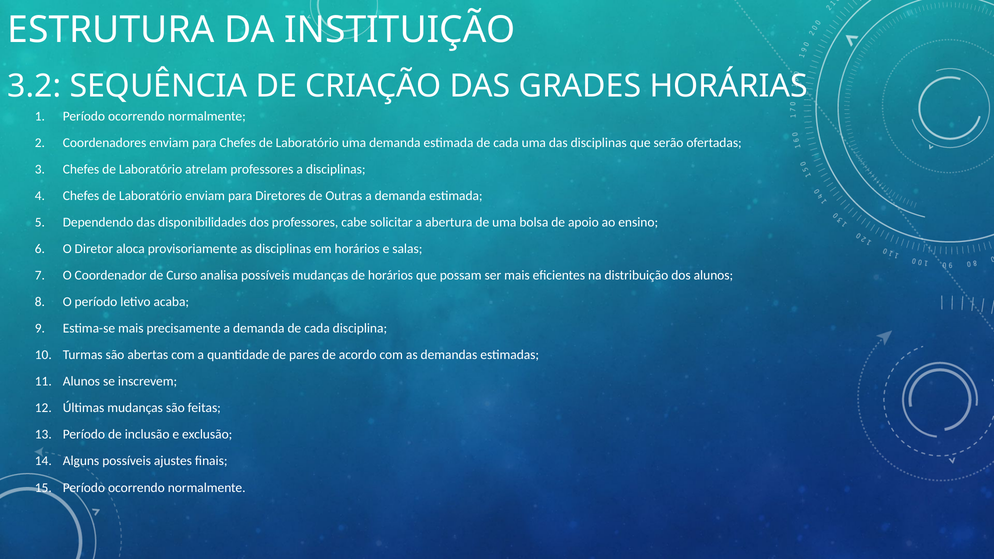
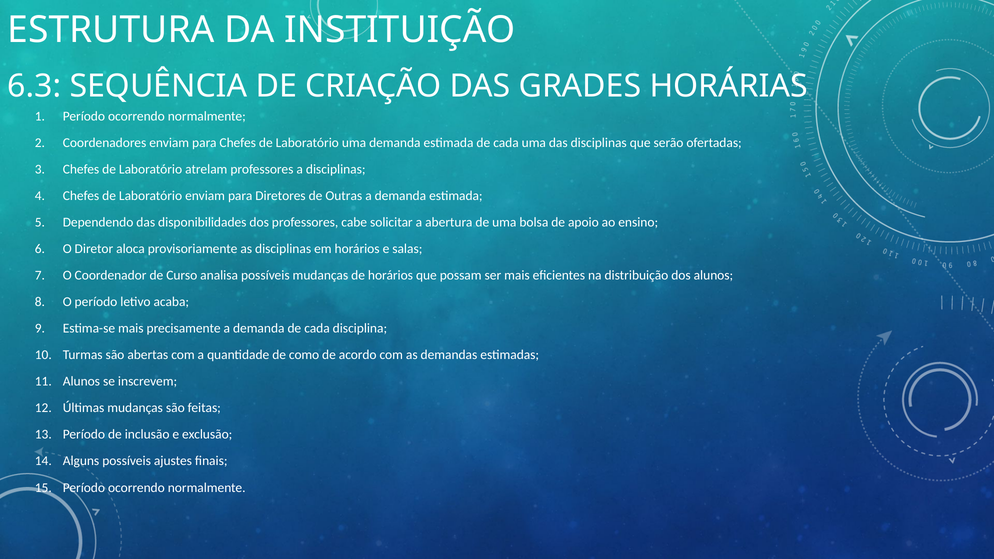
3.2: 3.2 -> 6.3 (34, 86)
pares: pares -> como (304, 355)
